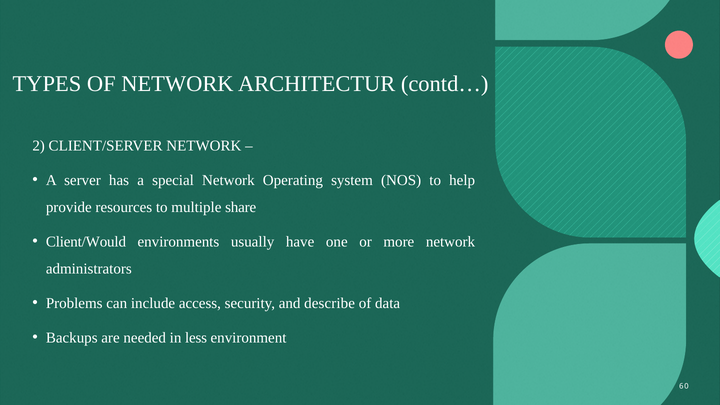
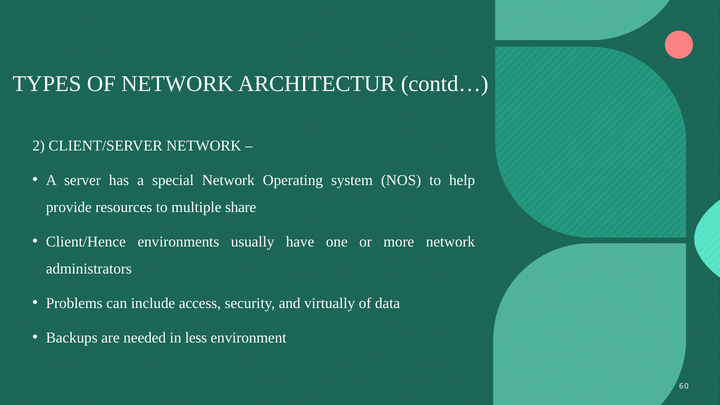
Client/Would: Client/Would -> Client/Hence (86, 242)
describe: describe -> virtually (330, 303)
